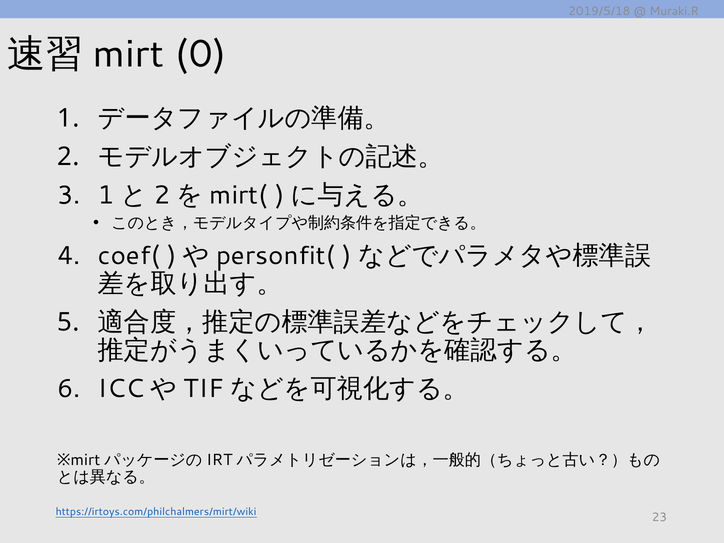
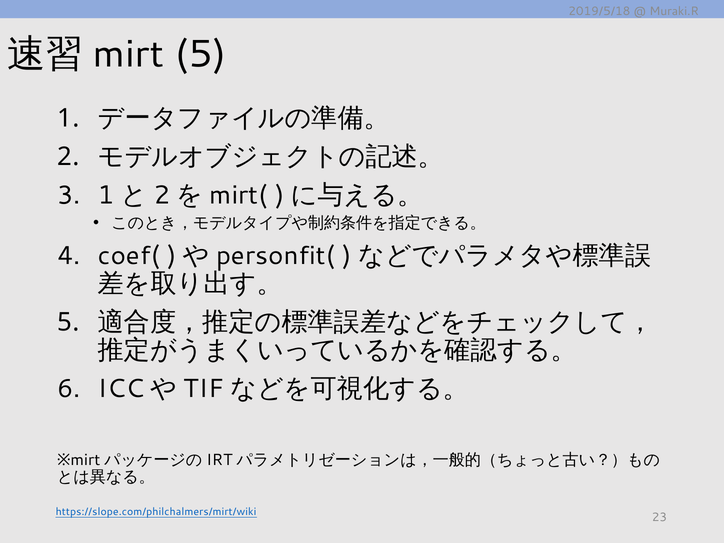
0: 0 -> 5 (201, 54)
https://irtoys.com/philchalmers/mirt/wiki: https://irtoys.com/philchalmers/mirt/wiki -> https://slope.com/philchalmers/mirt/wiki (156, 512)
